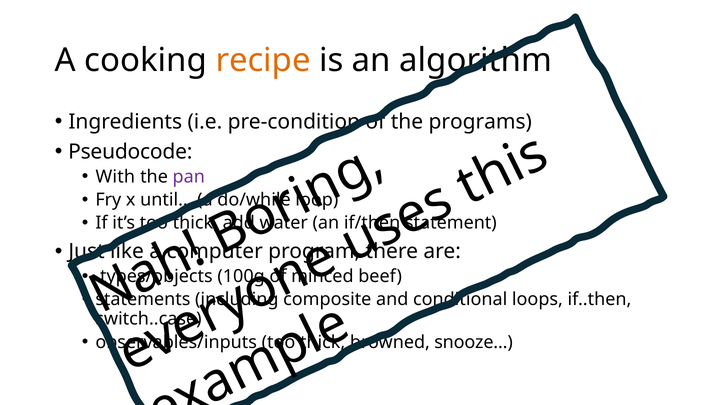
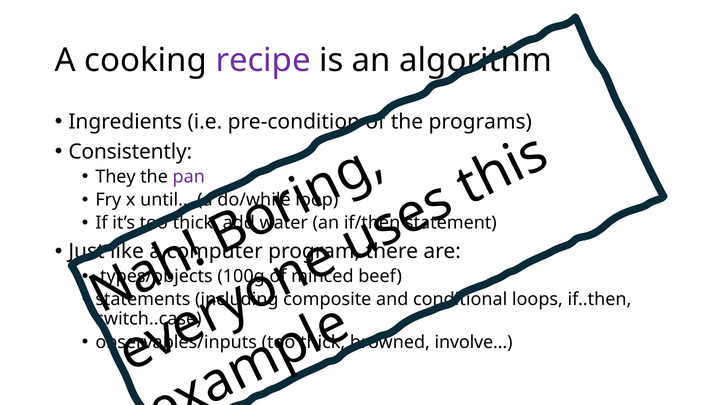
recipe colour: orange -> purple (263, 60)
Pseudocode: Pseudocode -> Consistently (130, 152)
With: With -> They (115, 177)
snooze…: snooze… -> involve… (474, 342)
